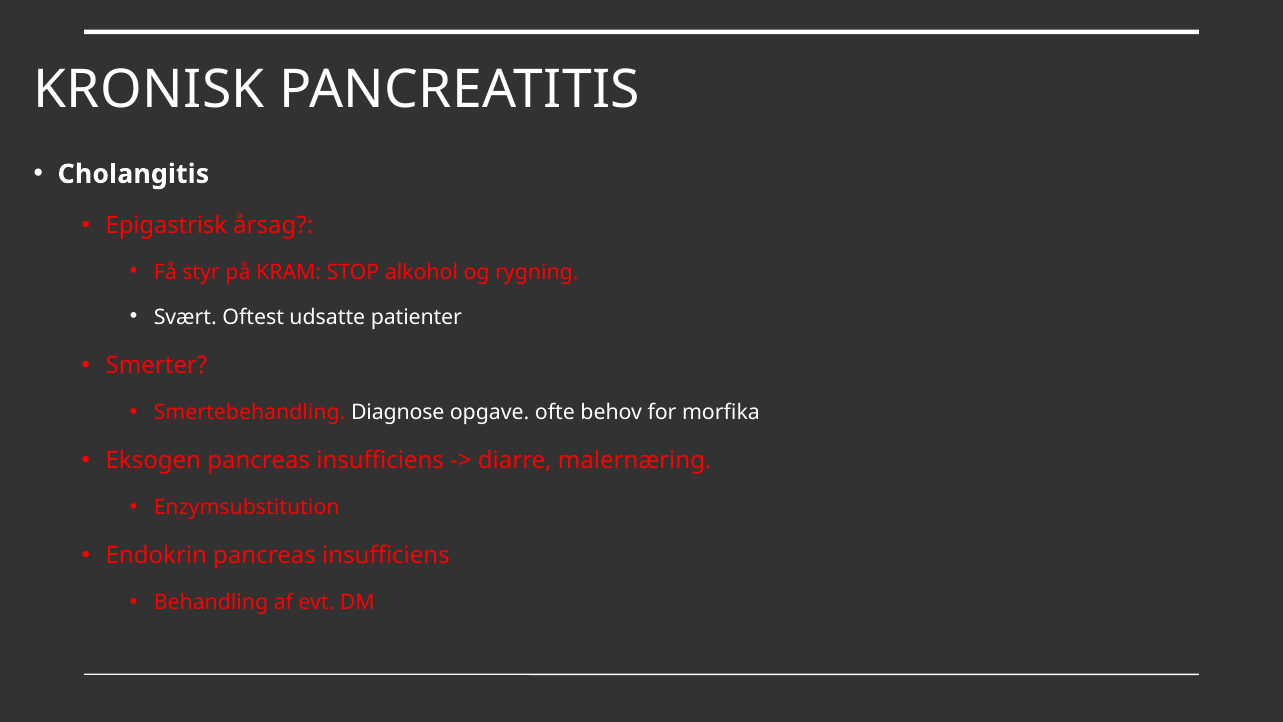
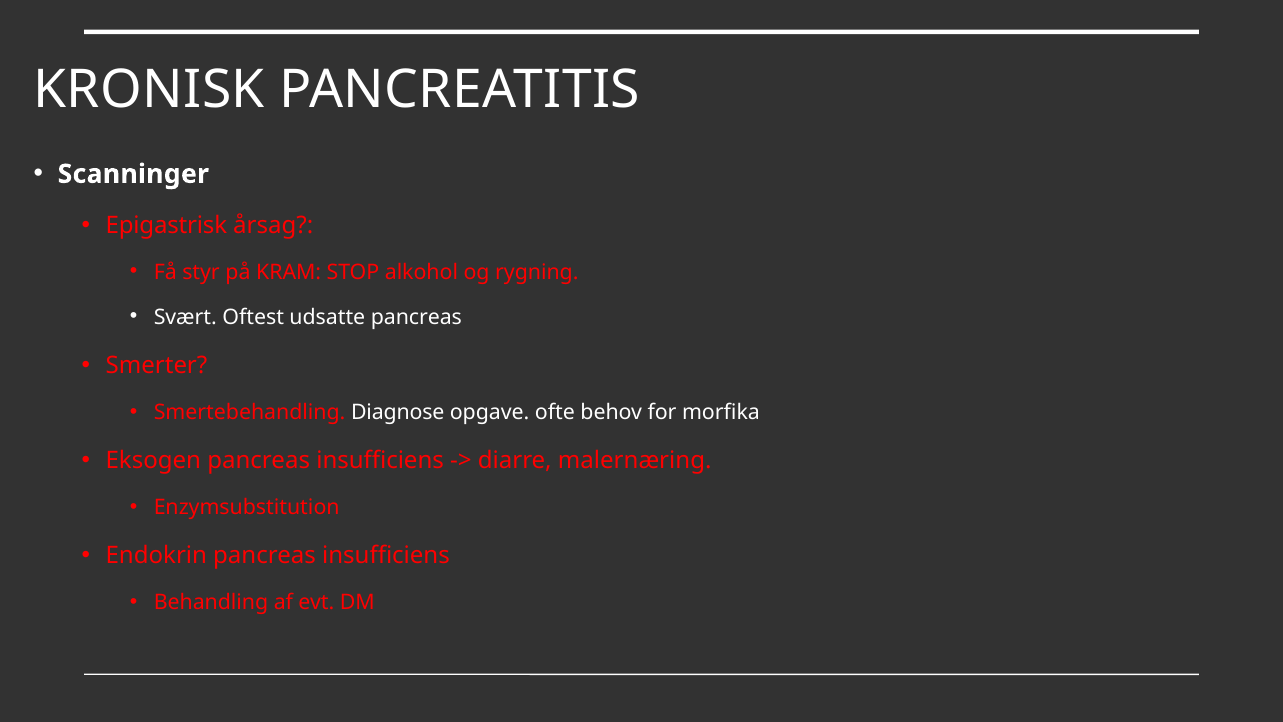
Cholangitis: Cholangitis -> Scanninger (133, 174)
udsatte patienter: patienter -> pancreas (416, 317)
